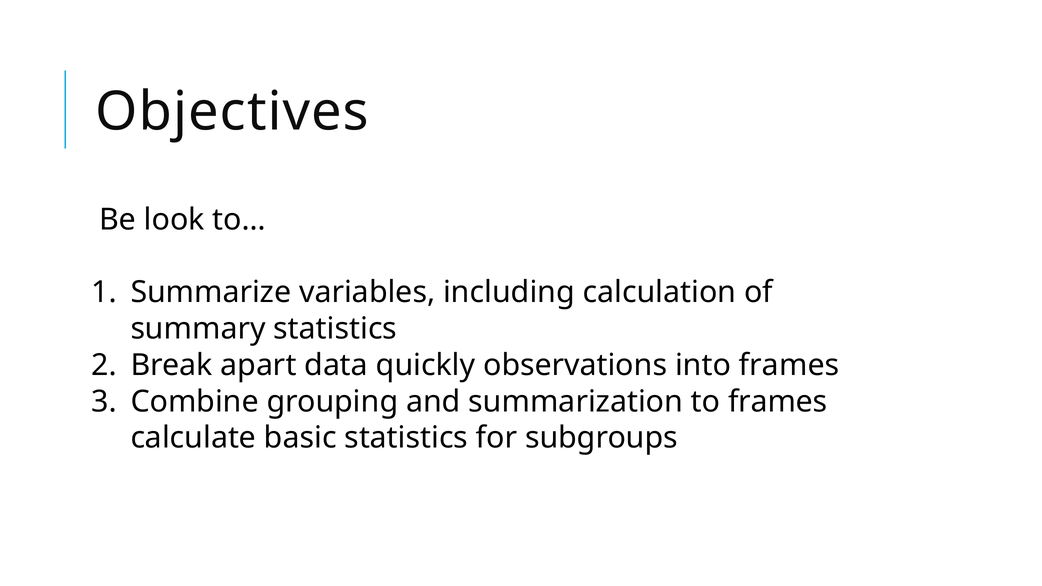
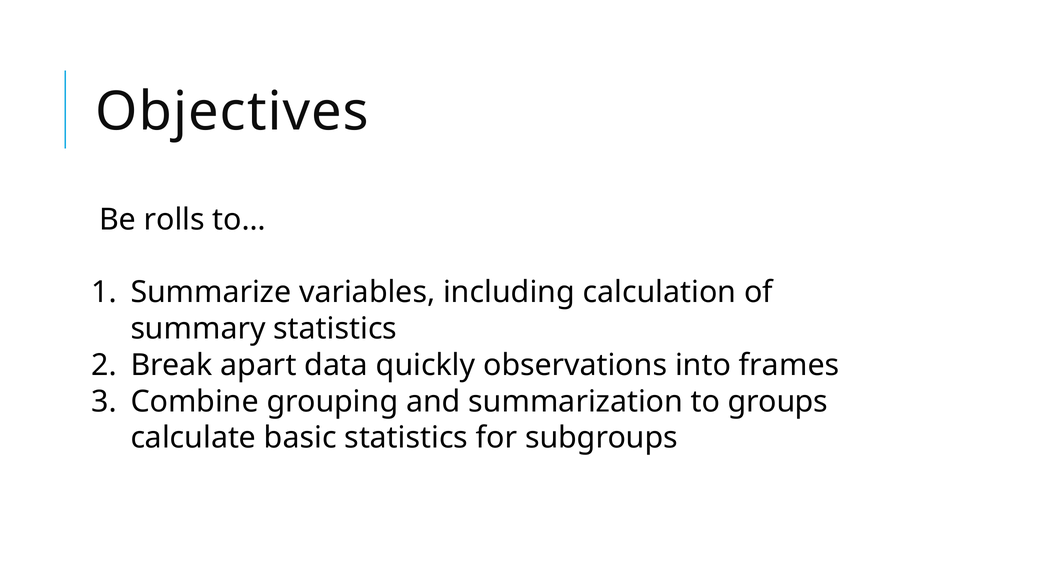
look: look -> rolls (174, 220)
to frames: frames -> groups (778, 402)
